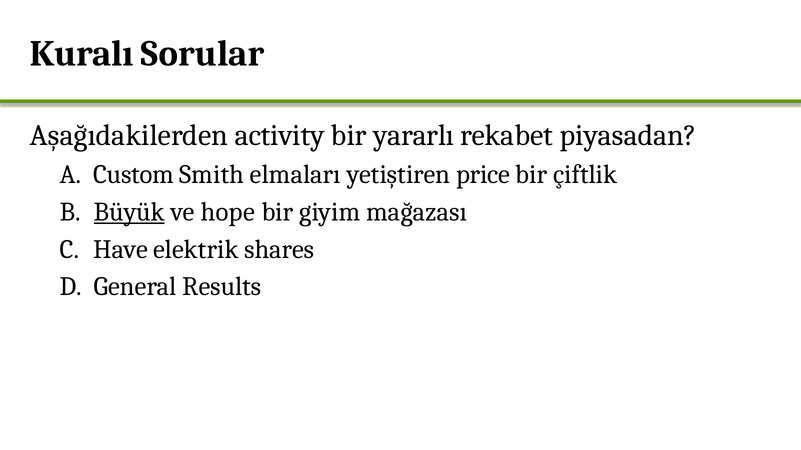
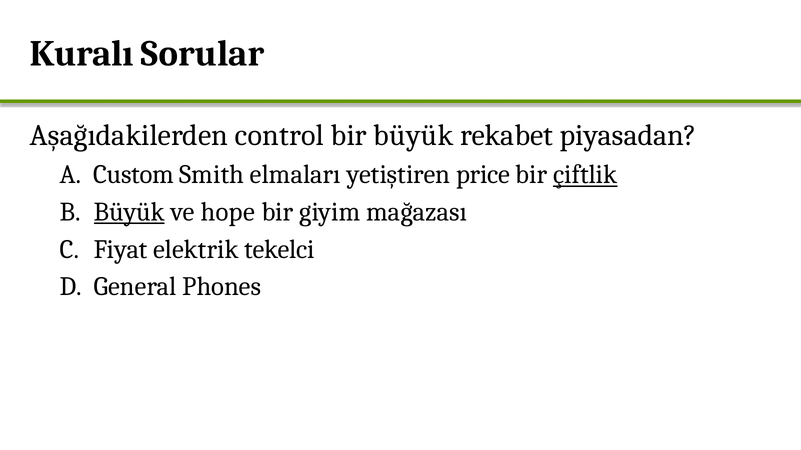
activity: activity -> control (279, 136)
bir yararlı: yararlı -> büyük (413, 136)
çiftlik underline: none -> present (585, 175)
Have: Have -> Fiyat (121, 250)
shares: shares -> tekelci (279, 250)
Results: Results -> Phones (222, 287)
